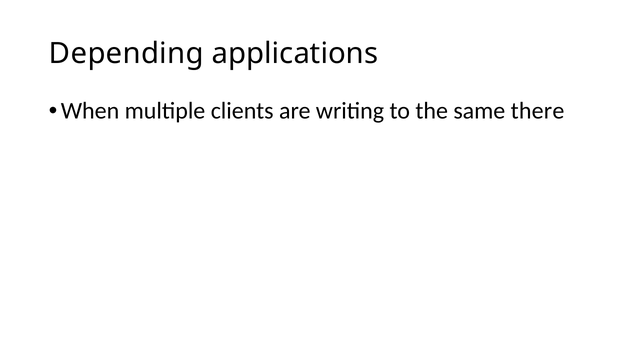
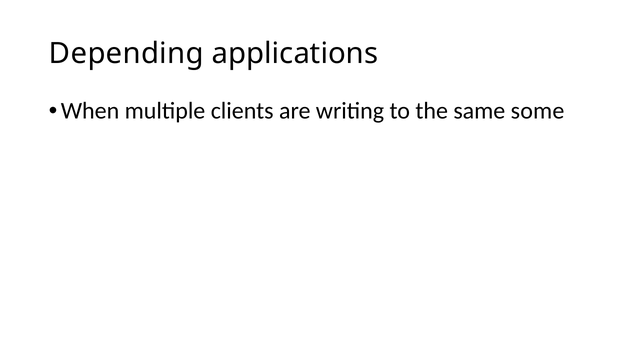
there: there -> some (538, 111)
